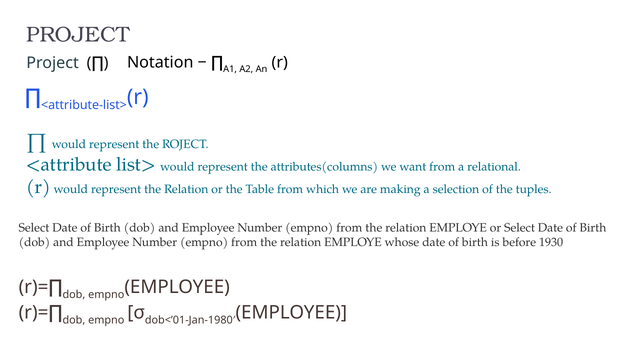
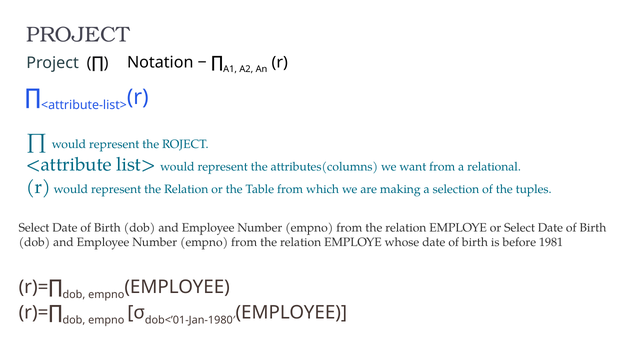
1930: 1930 -> 1981 (551, 242)
